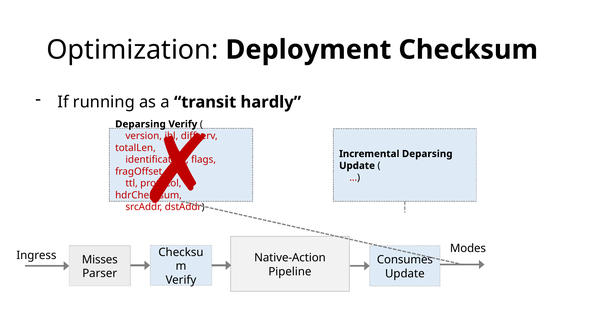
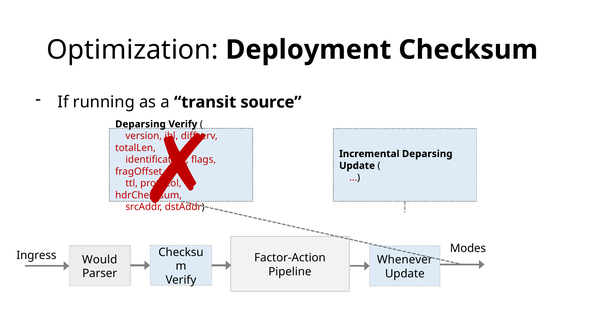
hardly: hardly -> source (271, 102)
Native-Action: Native-Action -> Factor-Action (290, 257)
Misses: Misses -> Would (100, 259)
Consumes: Consumes -> Whenever (405, 259)
